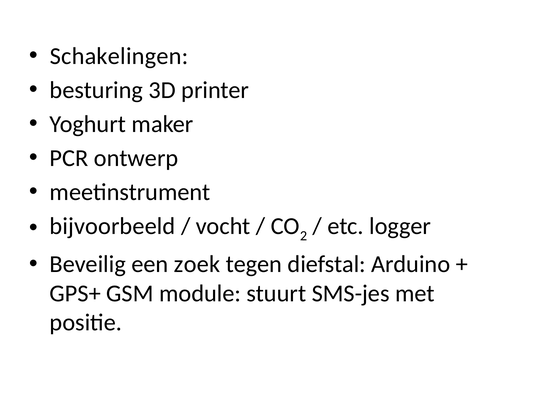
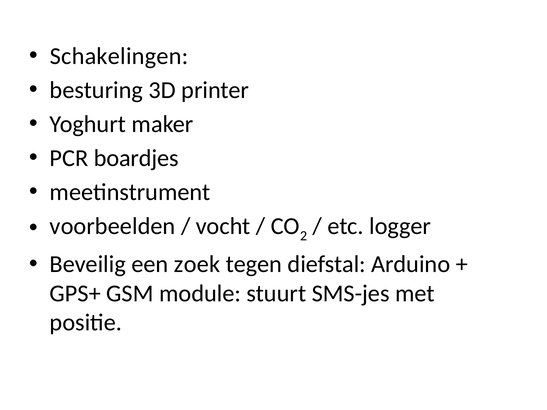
ontwerp: ontwerp -> boardjes (136, 158)
bijvoorbeeld: bijvoorbeeld -> voorbeelden (113, 226)
